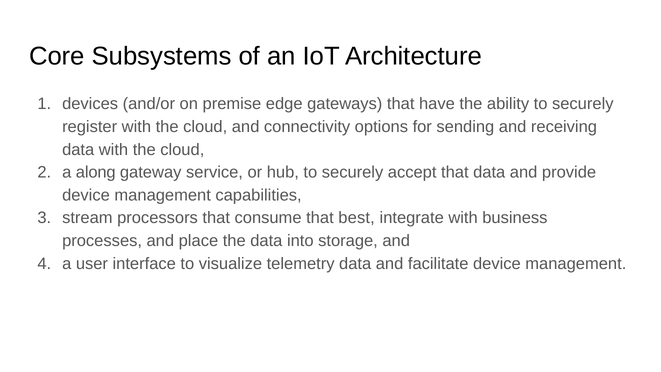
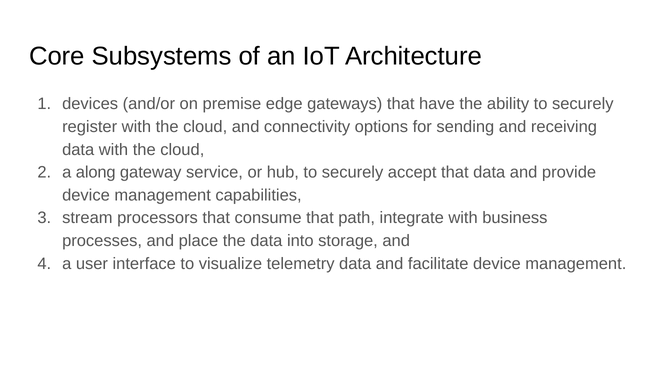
best: best -> path (357, 218)
